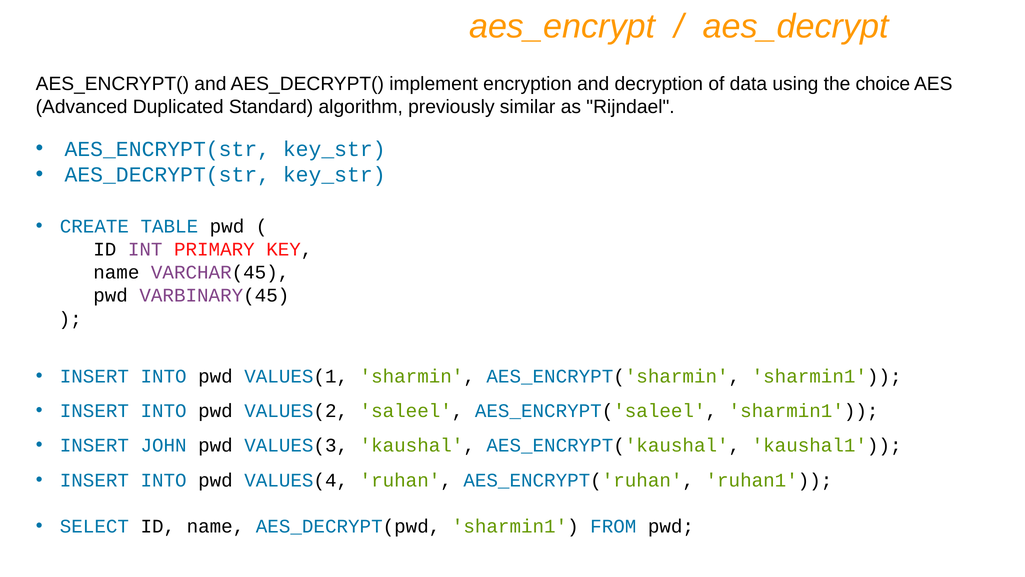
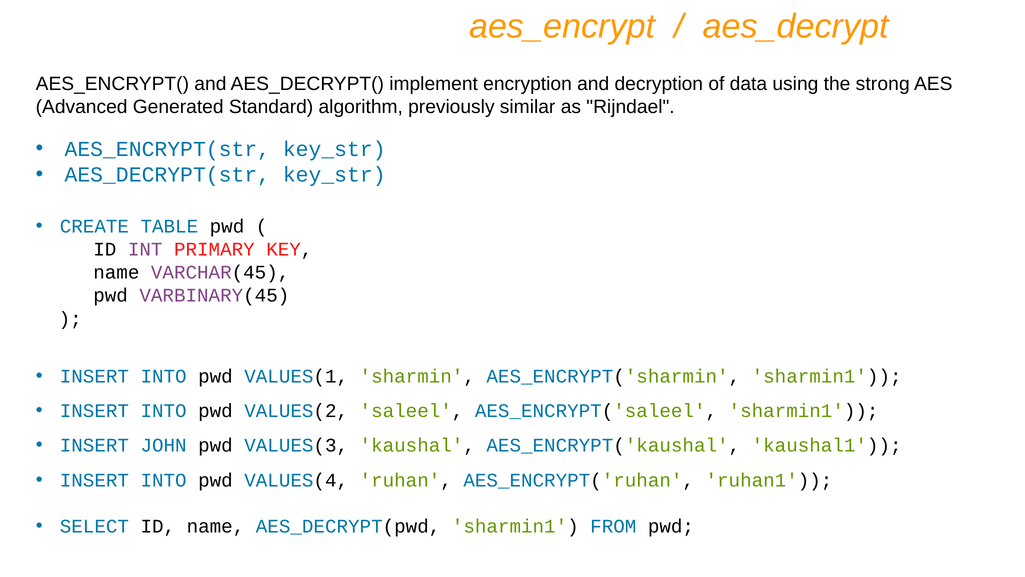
choice: choice -> strong (883, 84)
Duplicated: Duplicated -> Generated (178, 107)
